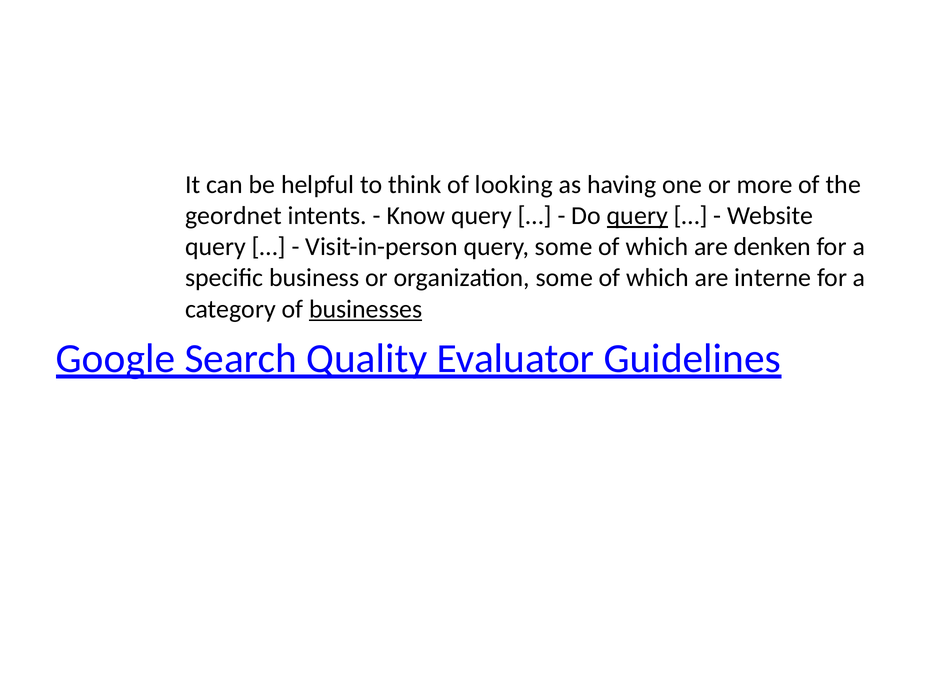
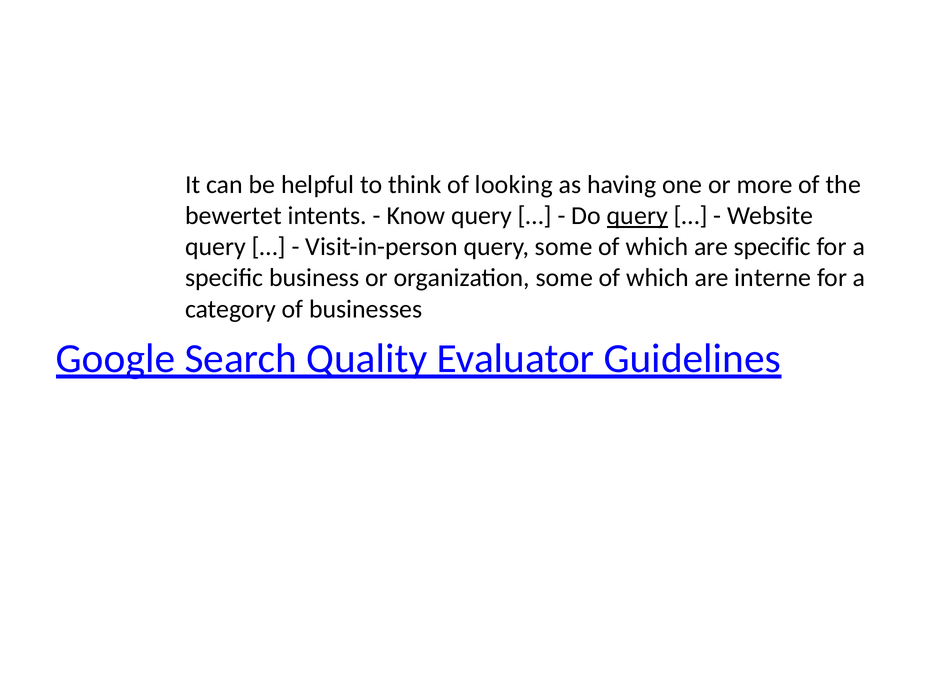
geordnet: geordnet -> bewertet (234, 216)
are denken: denken -> specific (772, 247)
businesses underline: present -> none (366, 309)
